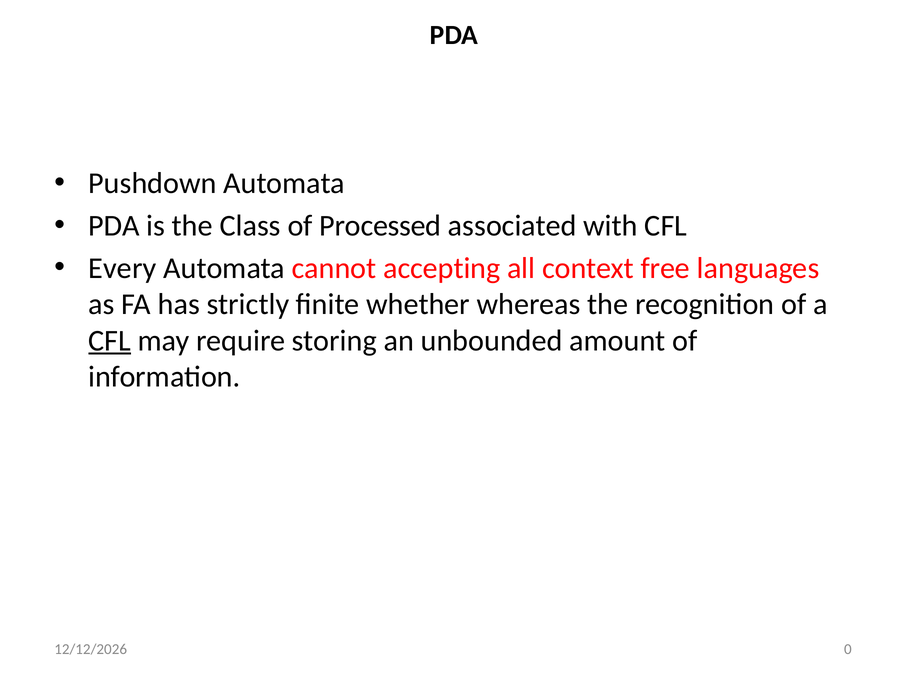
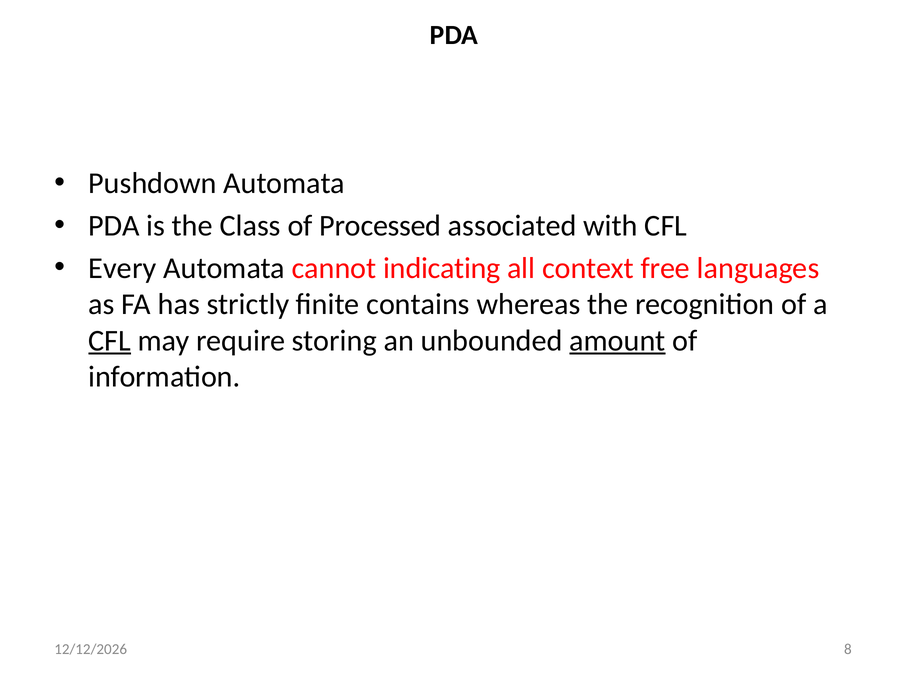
accepting: accepting -> indicating (442, 268)
whether: whether -> contains (418, 304)
amount underline: none -> present (617, 340)
0: 0 -> 8 (848, 649)
